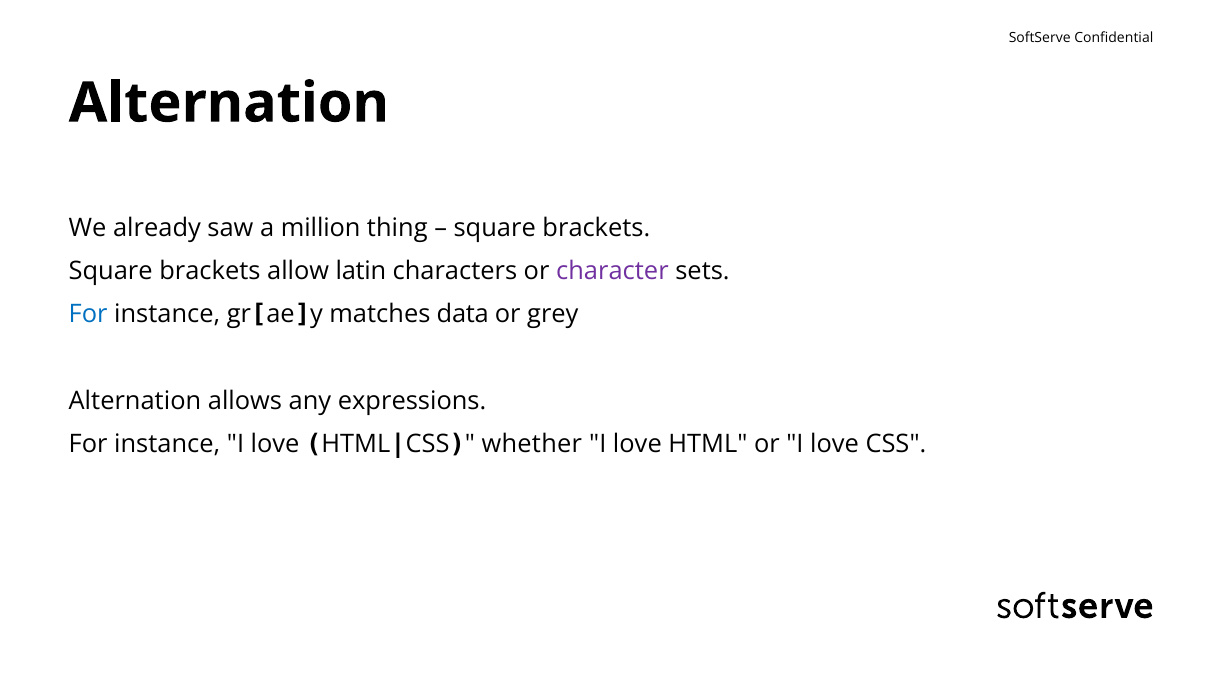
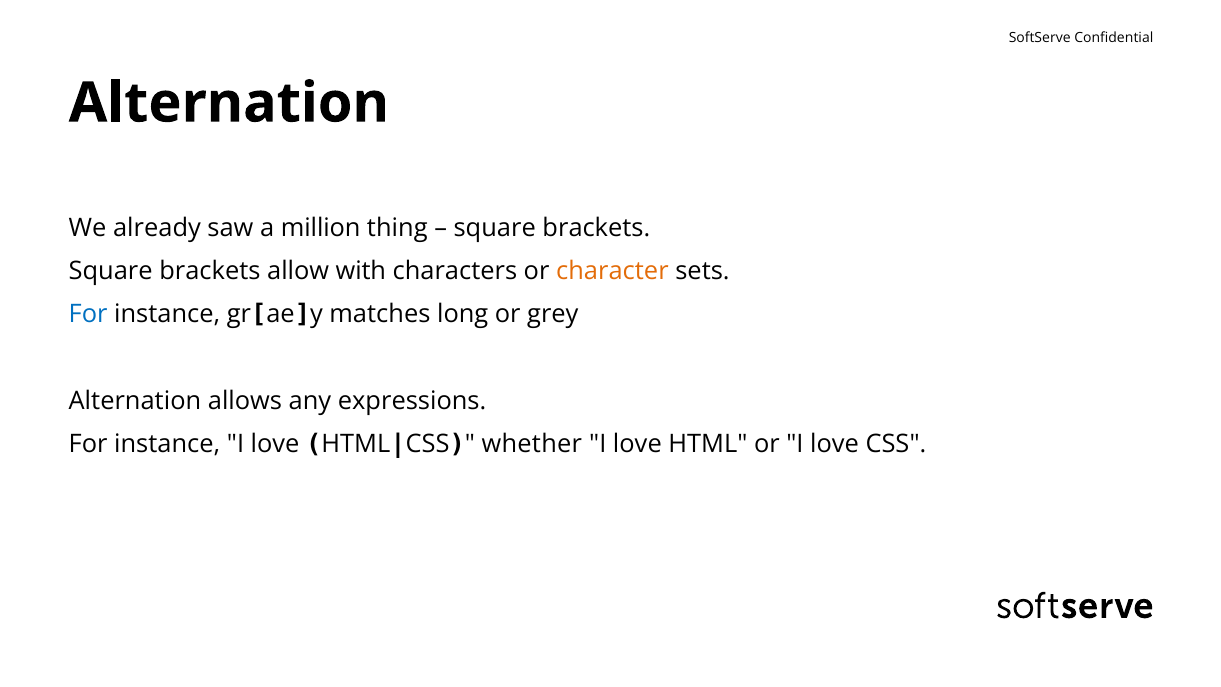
latin: latin -> with (361, 271)
character colour: purple -> orange (612, 271)
data: data -> long (463, 314)
